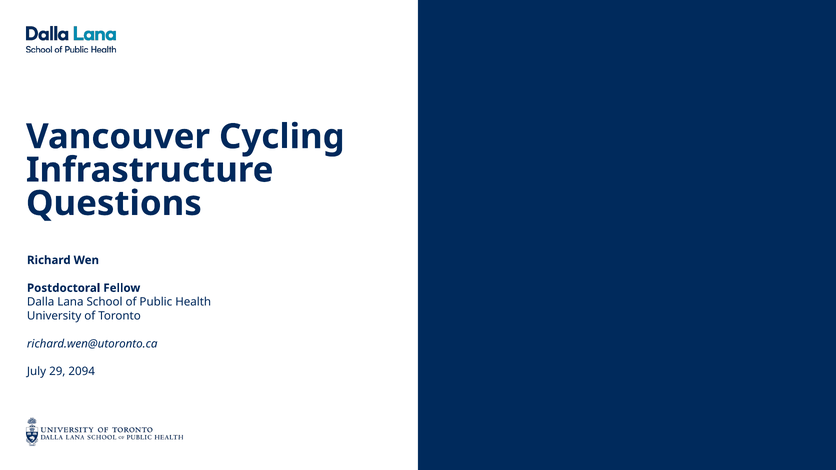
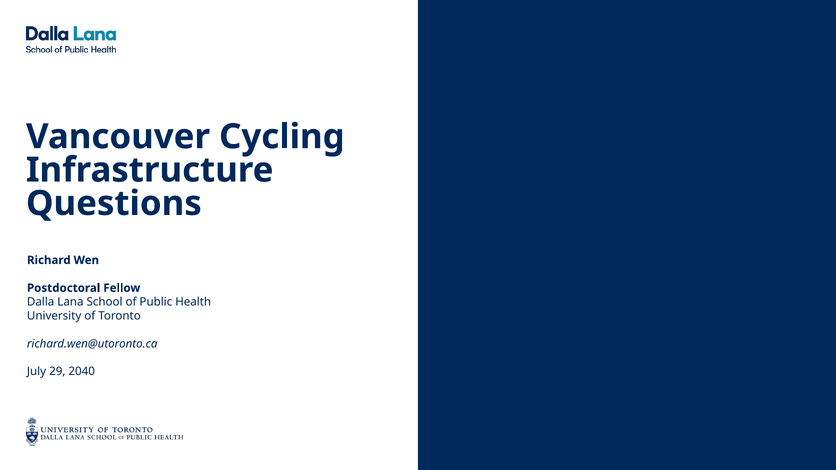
2094: 2094 -> 2040 (82, 372)
